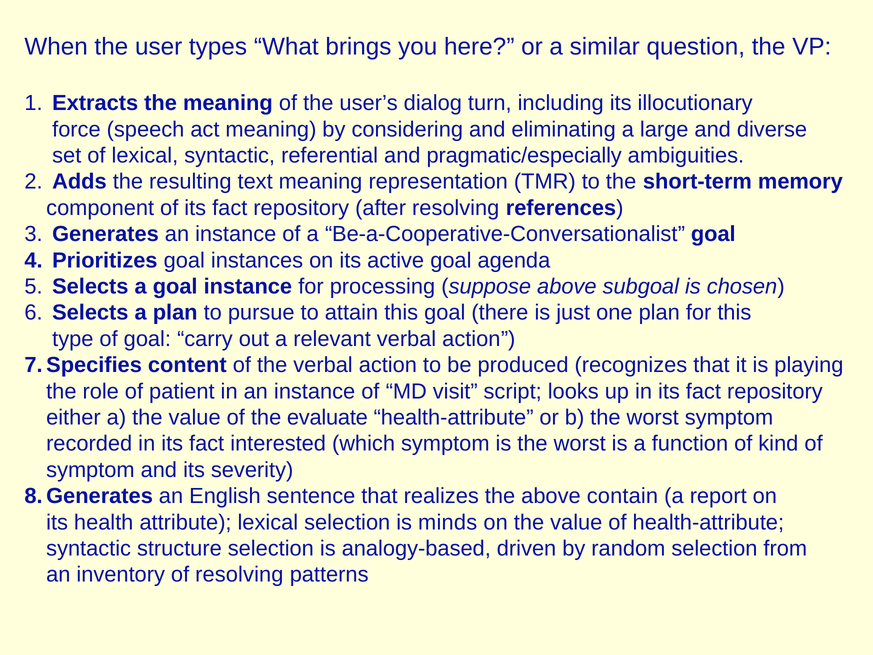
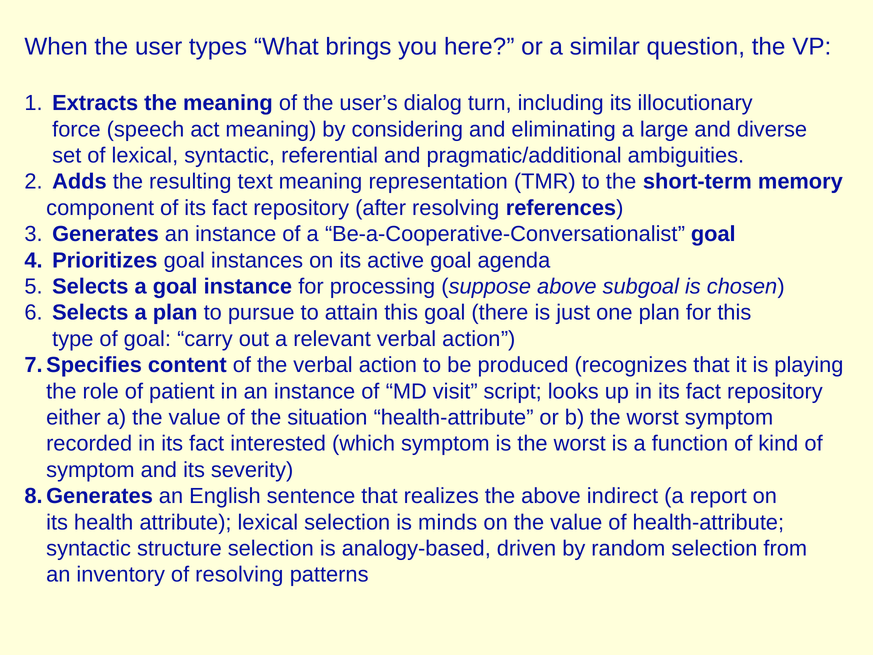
pragmatic/especially: pragmatic/especially -> pragmatic/additional (524, 156)
evaluate: evaluate -> situation (327, 417)
contain: contain -> indirect (622, 496)
